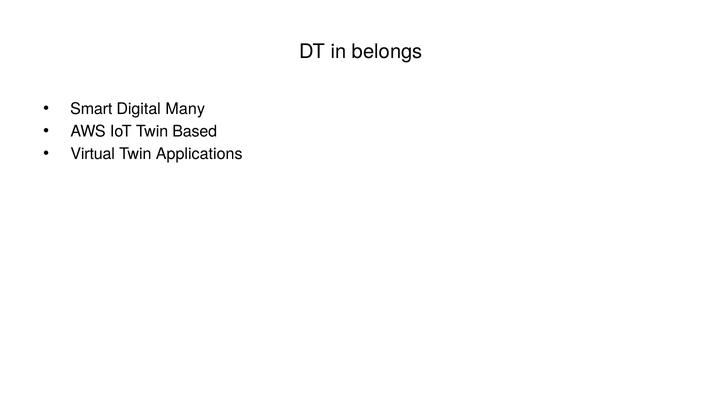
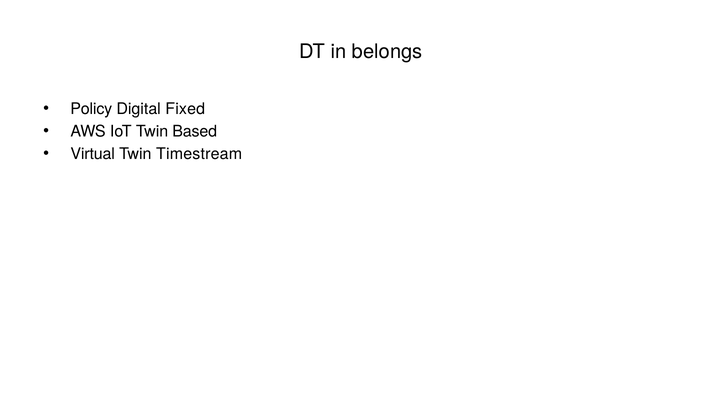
Smart: Smart -> Policy (91, 109)
Many: Many -> Fixed (185, 109)
Applications: Applications -> Timestream (199, 154)
